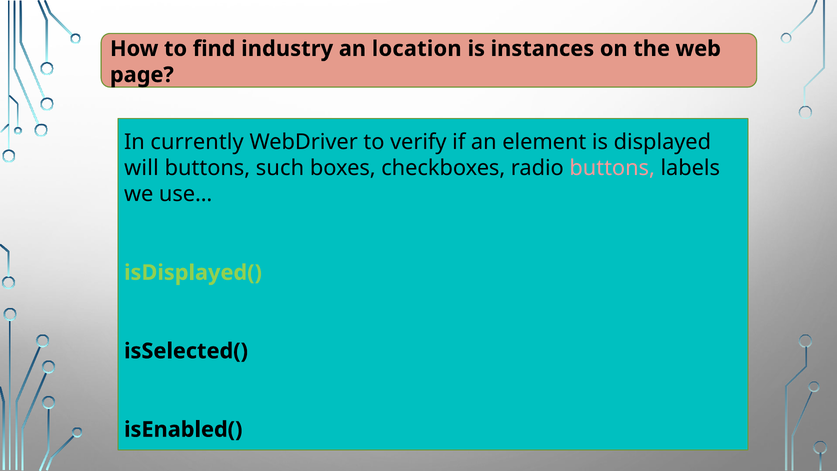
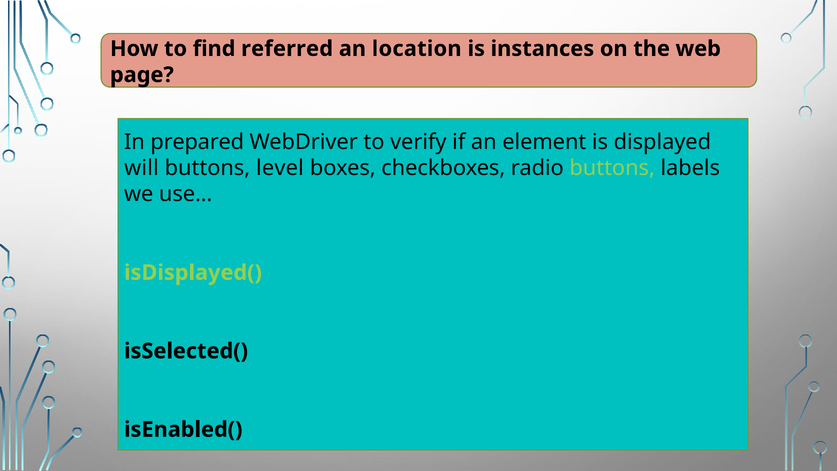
industry: industry -> referred (287, 49)
currently: currently -> prepared (197, 142)
such: such -> level (280, 168)
buttons colour: pink -> light green (612, 168)
